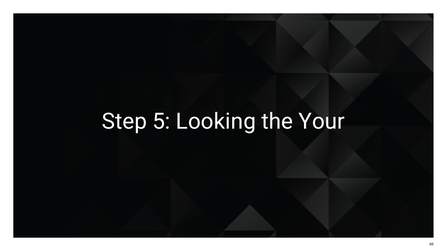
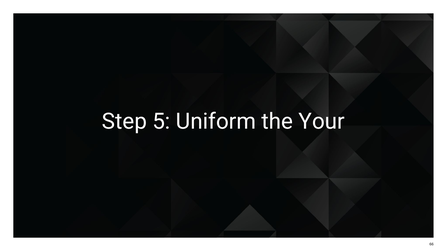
Looking: Looking -> Uniform (216, 122)
